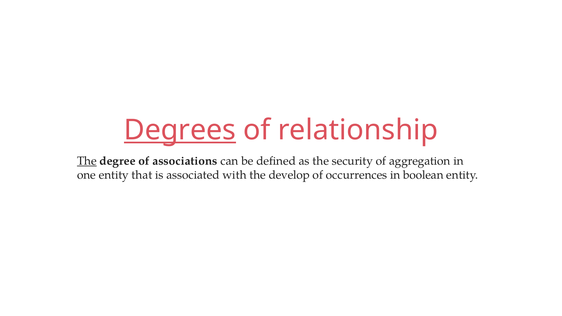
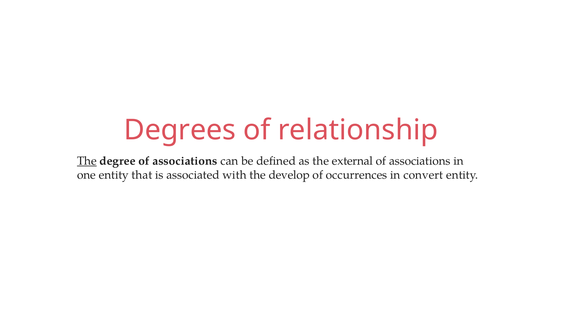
Degrees underline: present -> none (180, 130)
security: security -> external (352, 161)
aggregation: aggregation -> associations (420, 161)
boolean: boolean -> convert (423, 175)
